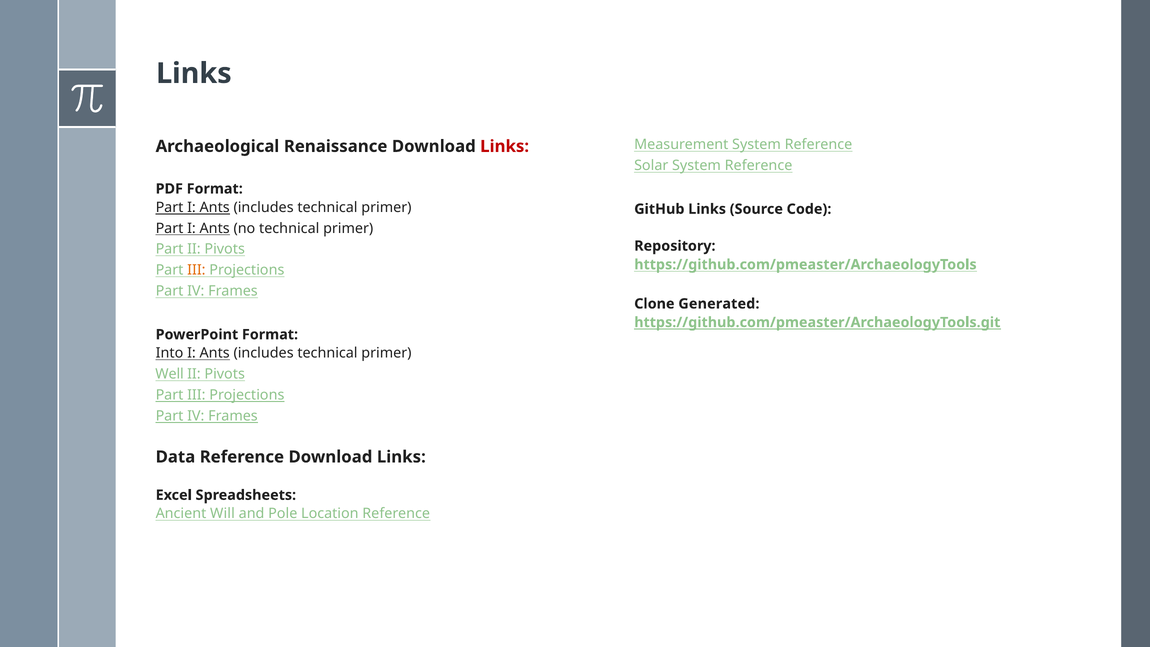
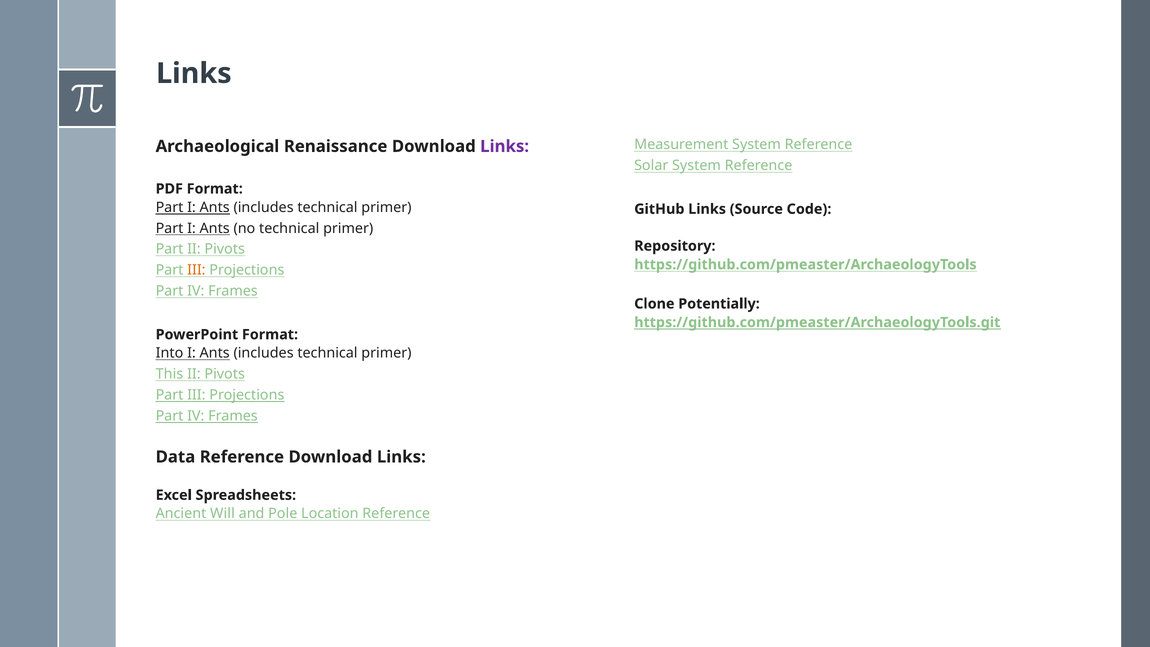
Links colour: red -> purple (505, 146)
Generated: Generated -> Potentially (719, 304)
Well: Well -> This (169, 374)
